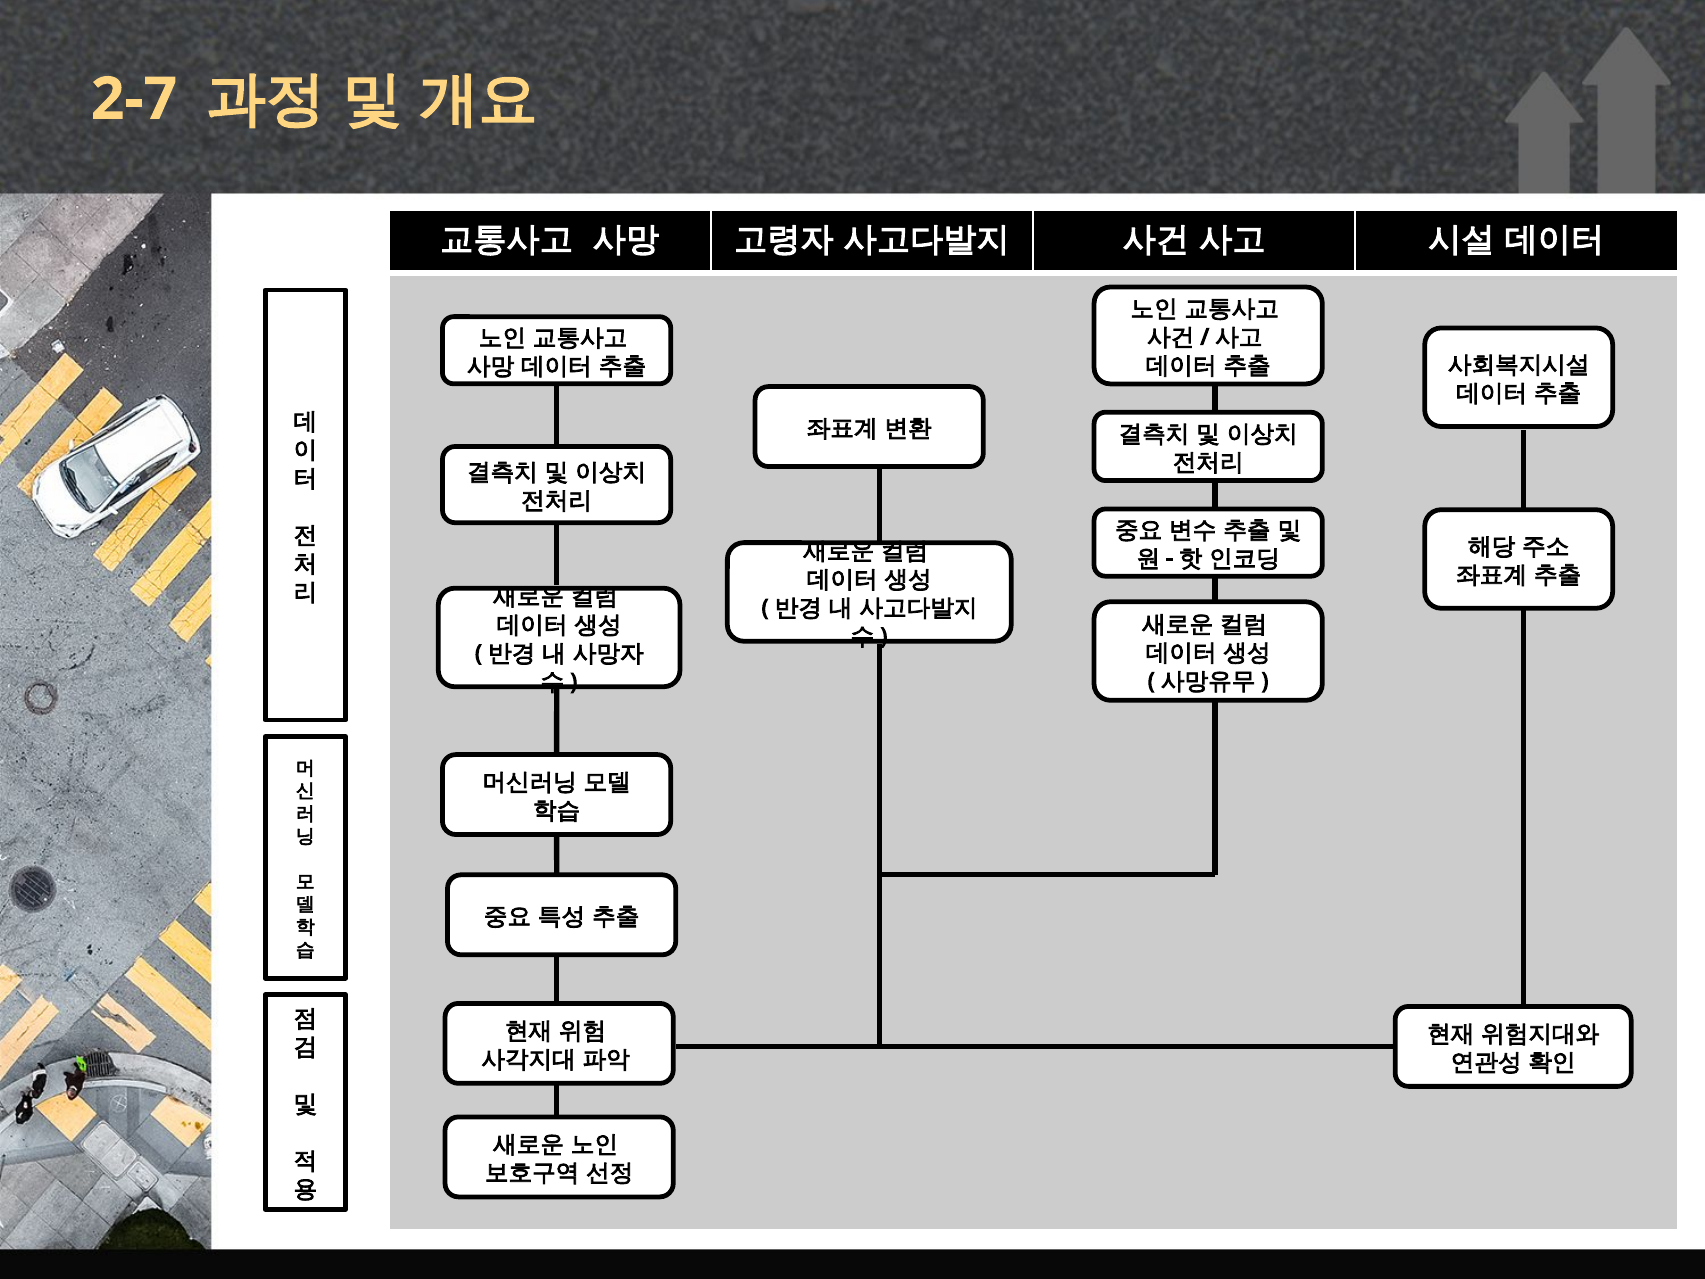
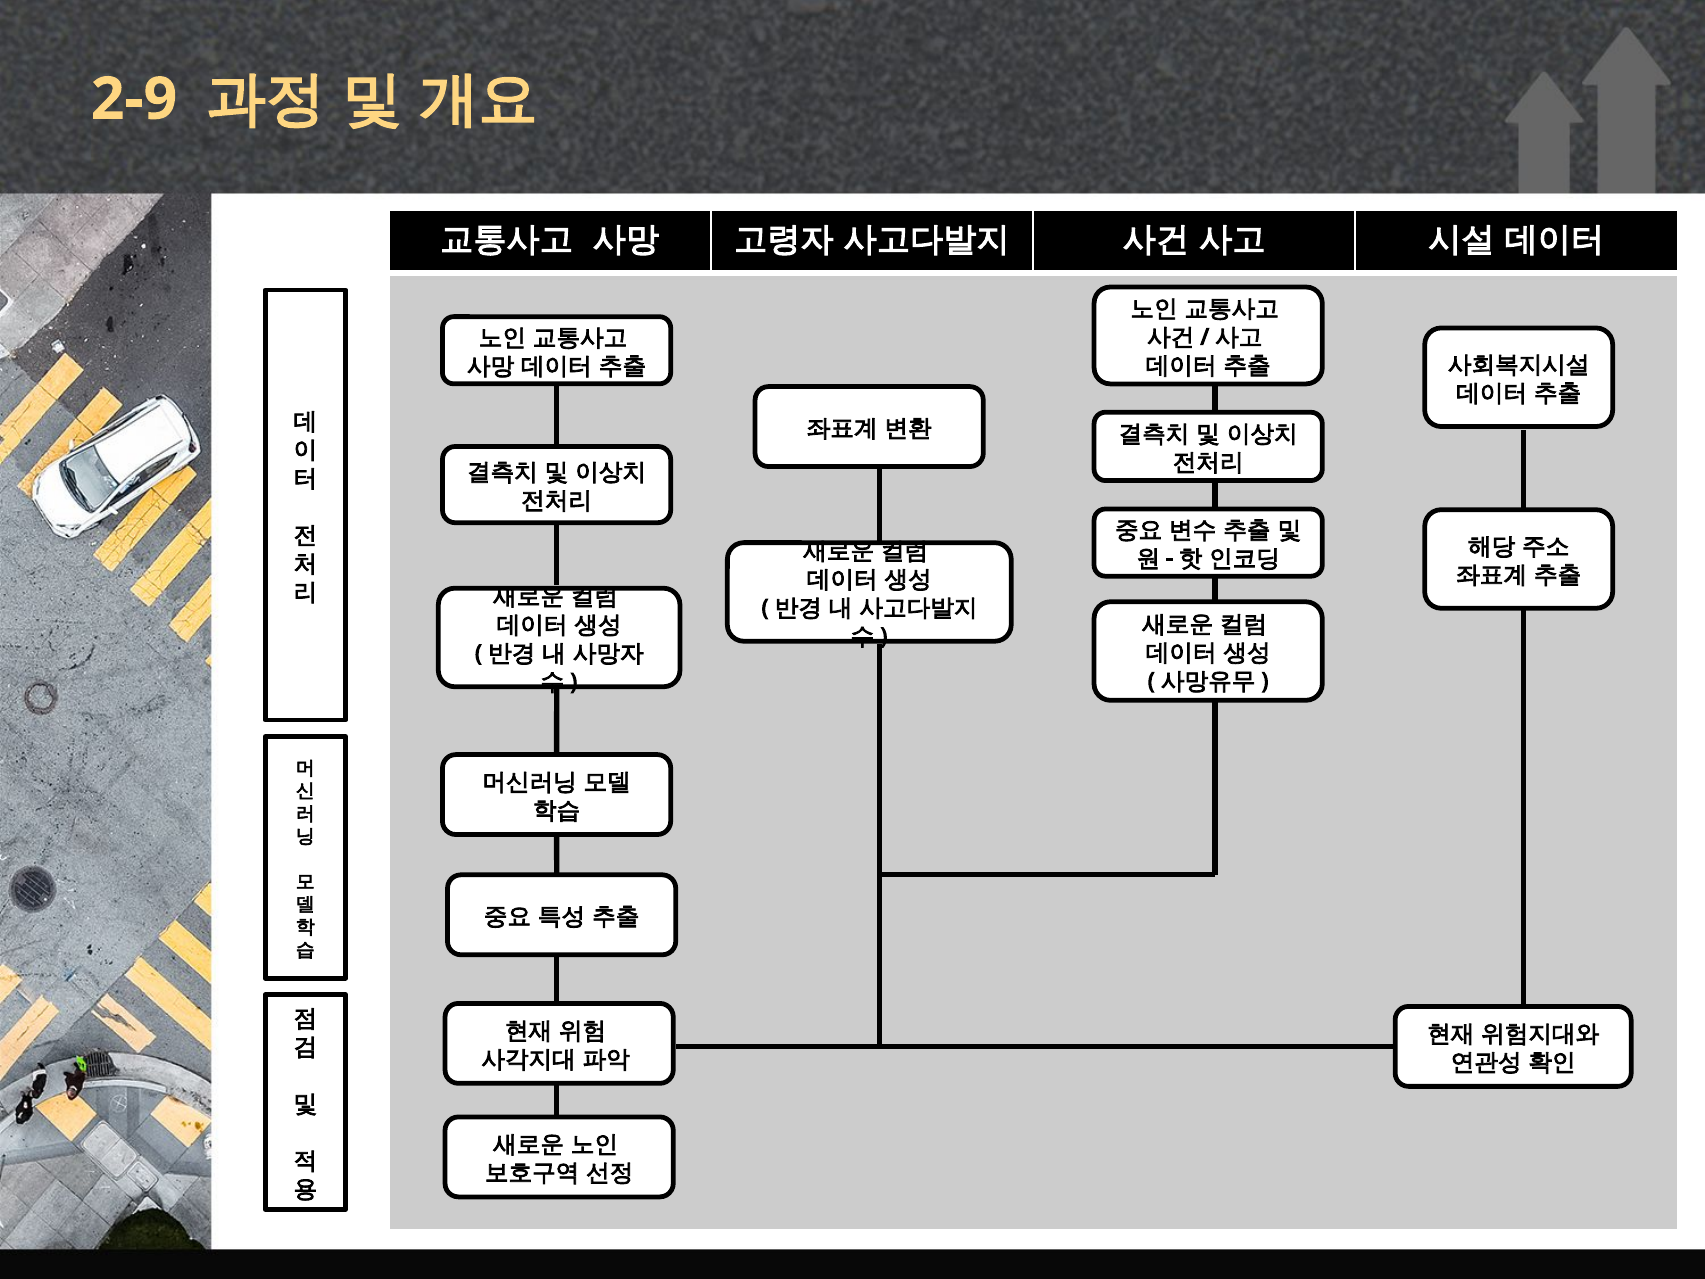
2-7: 2-7 -> 2-9 (134, 99)
